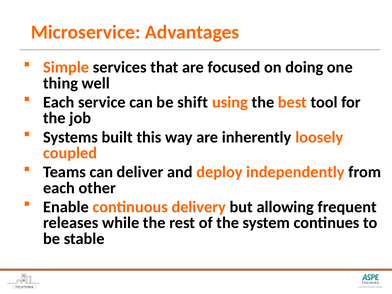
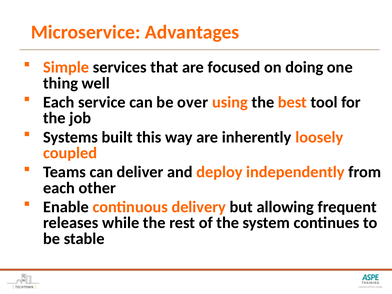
shift: shift -> over (193, 102)
